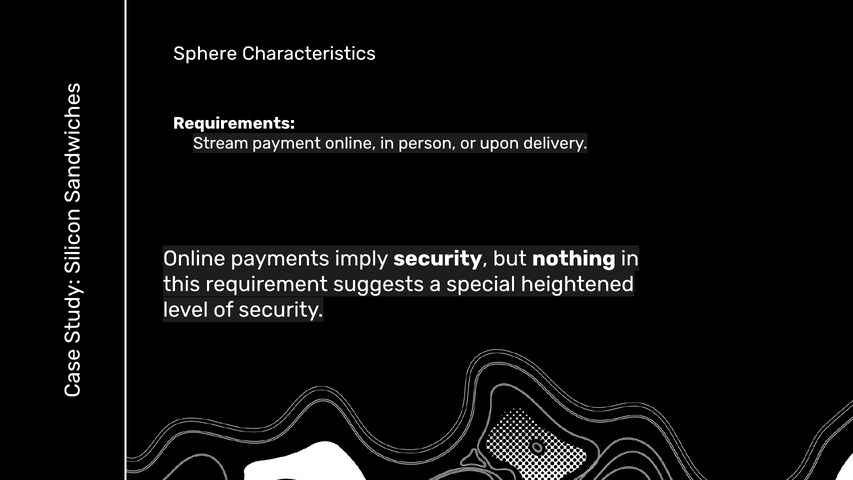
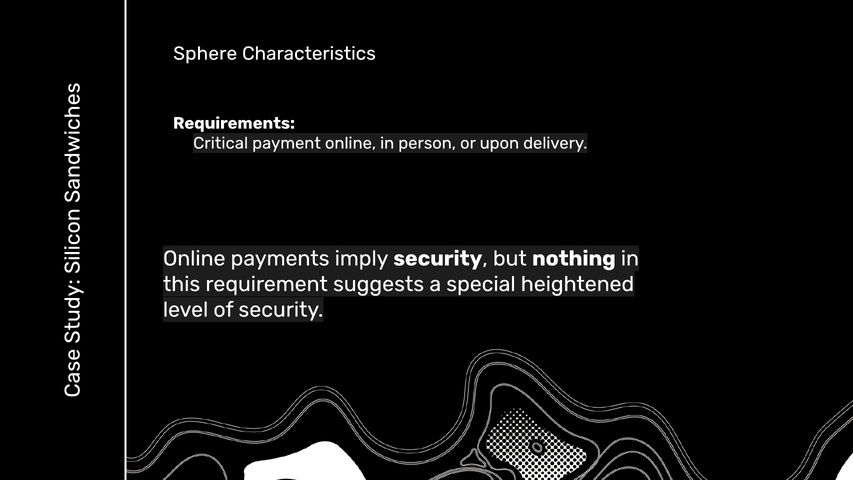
Stream: Stream -> Critical (221, 143)
